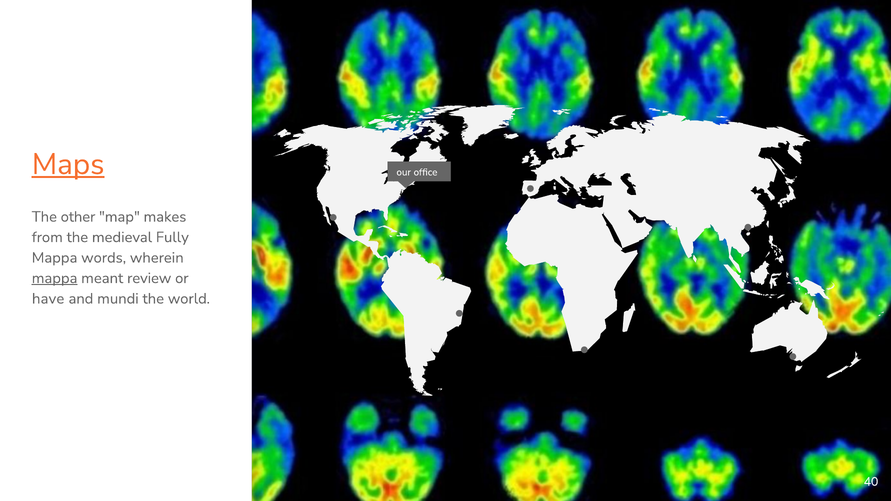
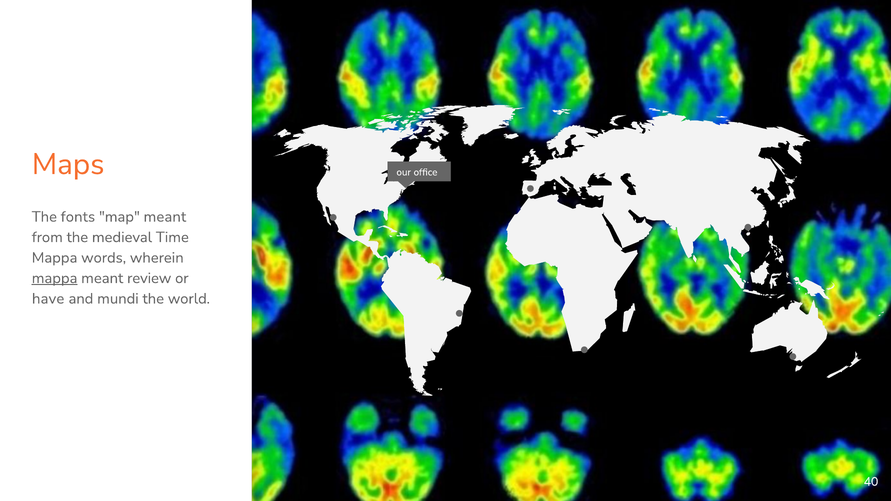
Maps underline: present -> none (68, 164)
other: other -> fonts (78, 217)
map makes: makes -> meant (165, 217)
Fully: Fully -> Time (172, 237)
